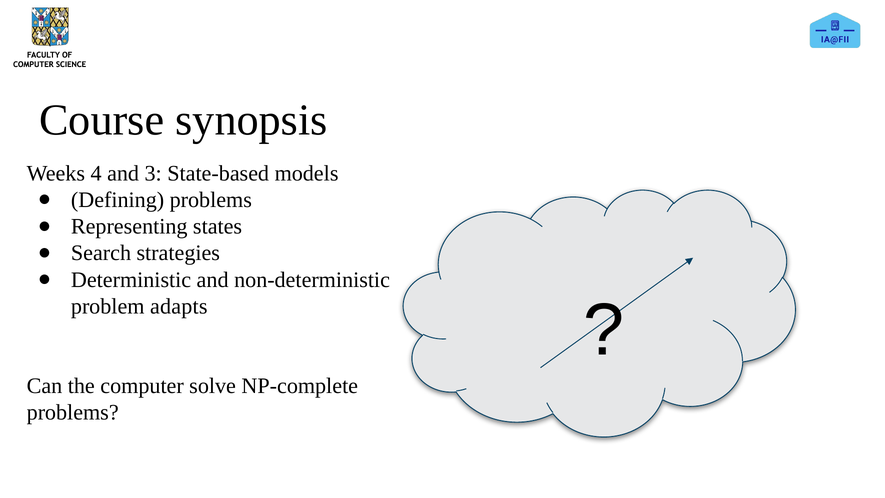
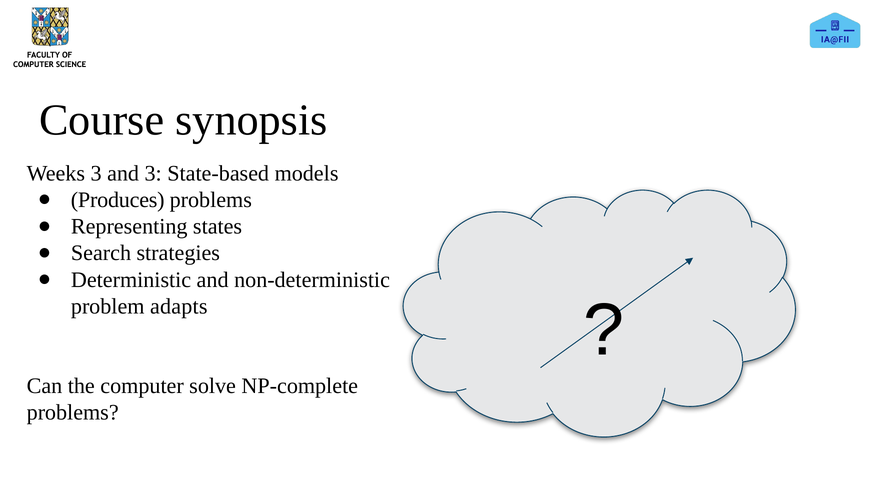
Weeks 4: 4 -> 3 (96, 173)
Defining: Defining -> Produces (118, 200)
